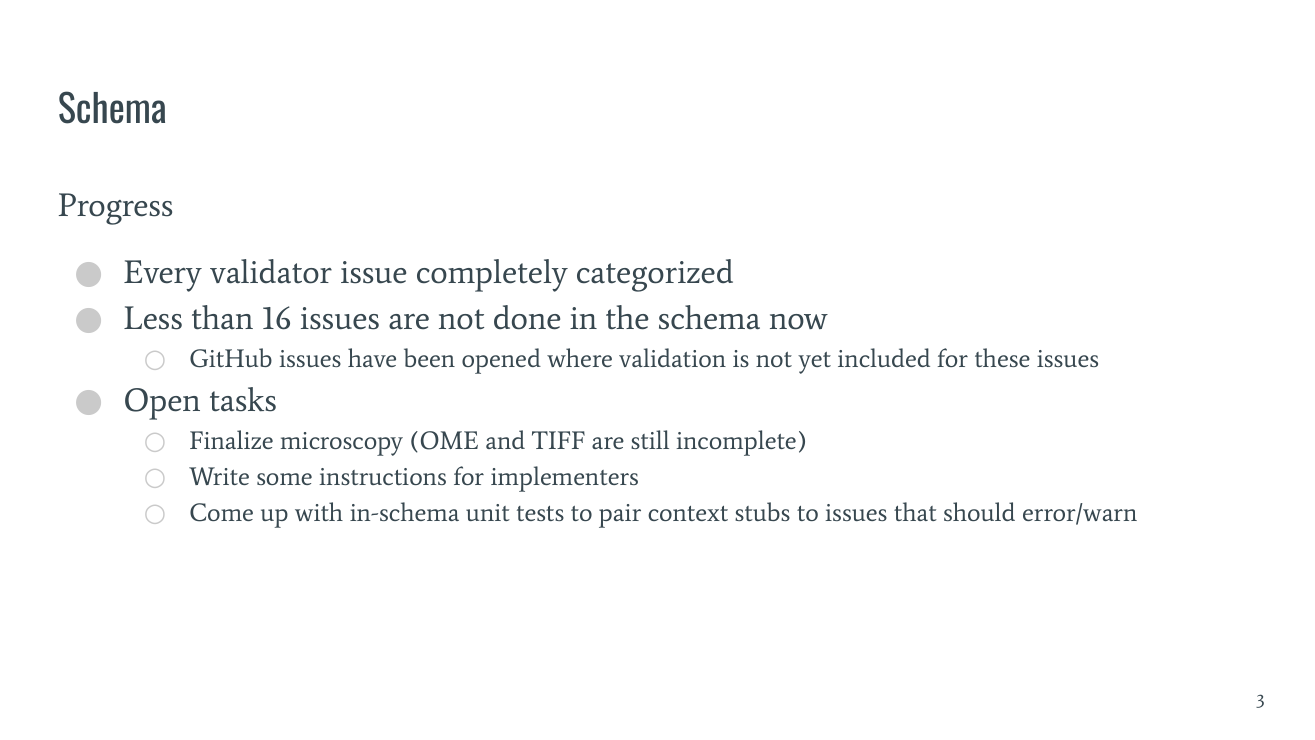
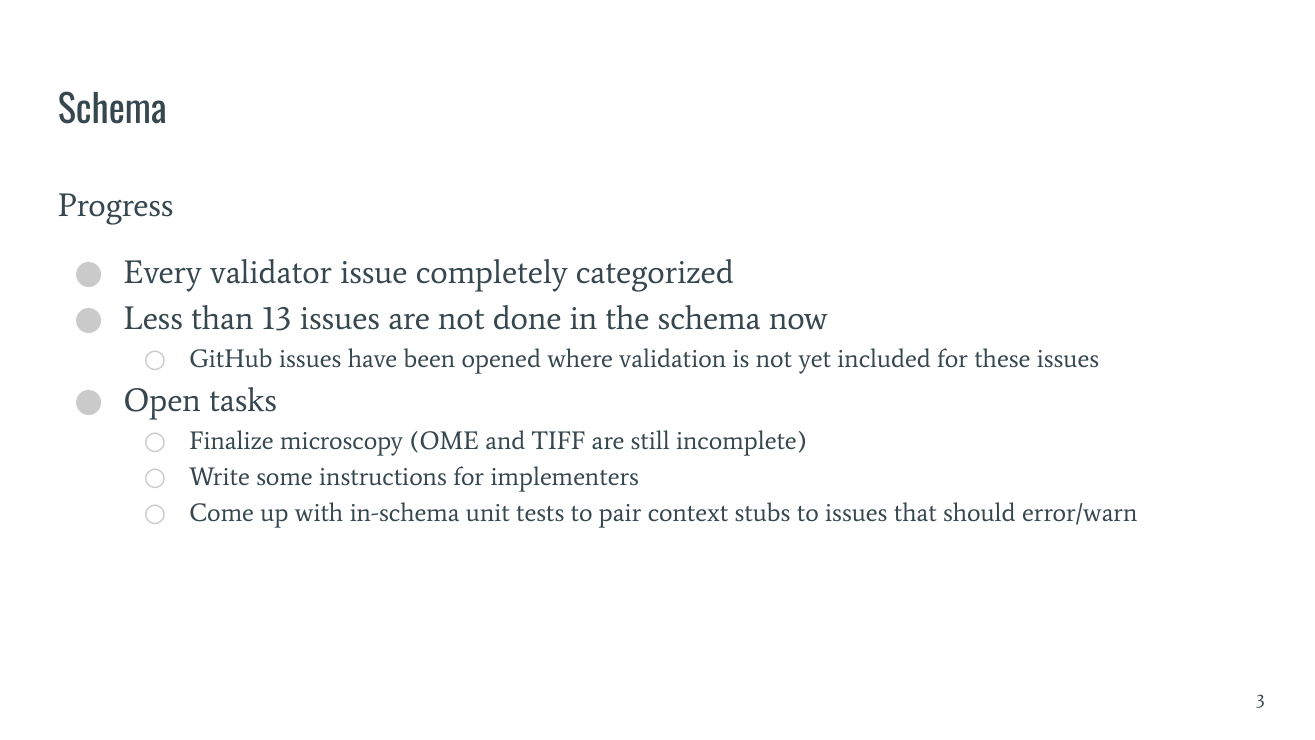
16: 16 -> 13 (277, 319)
